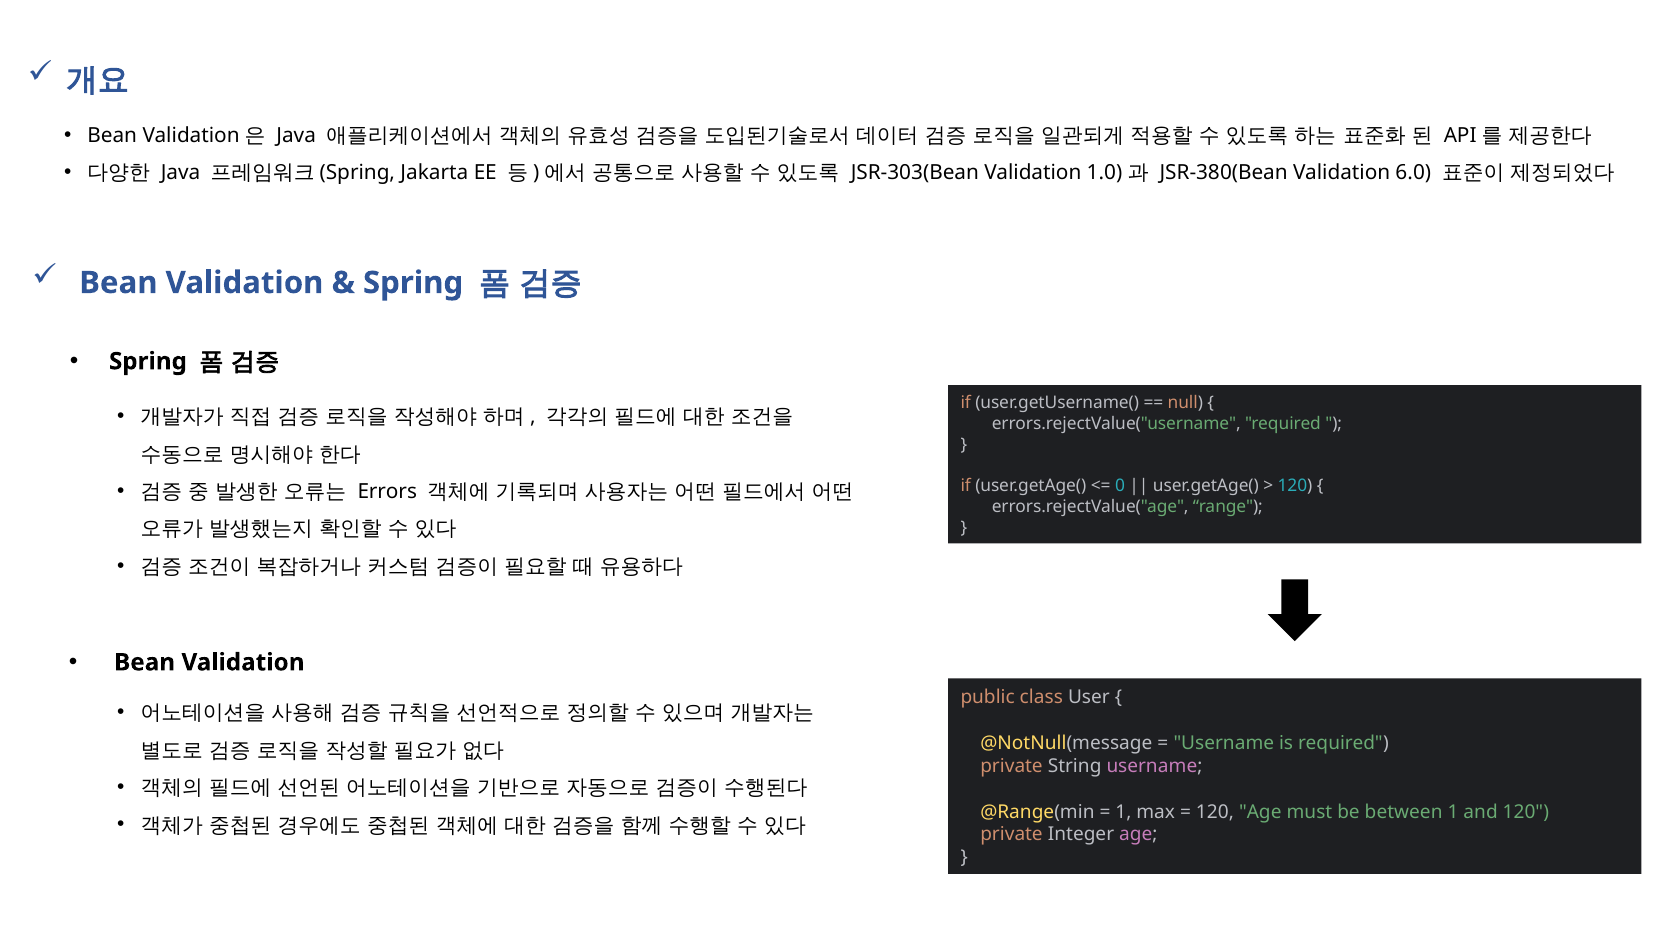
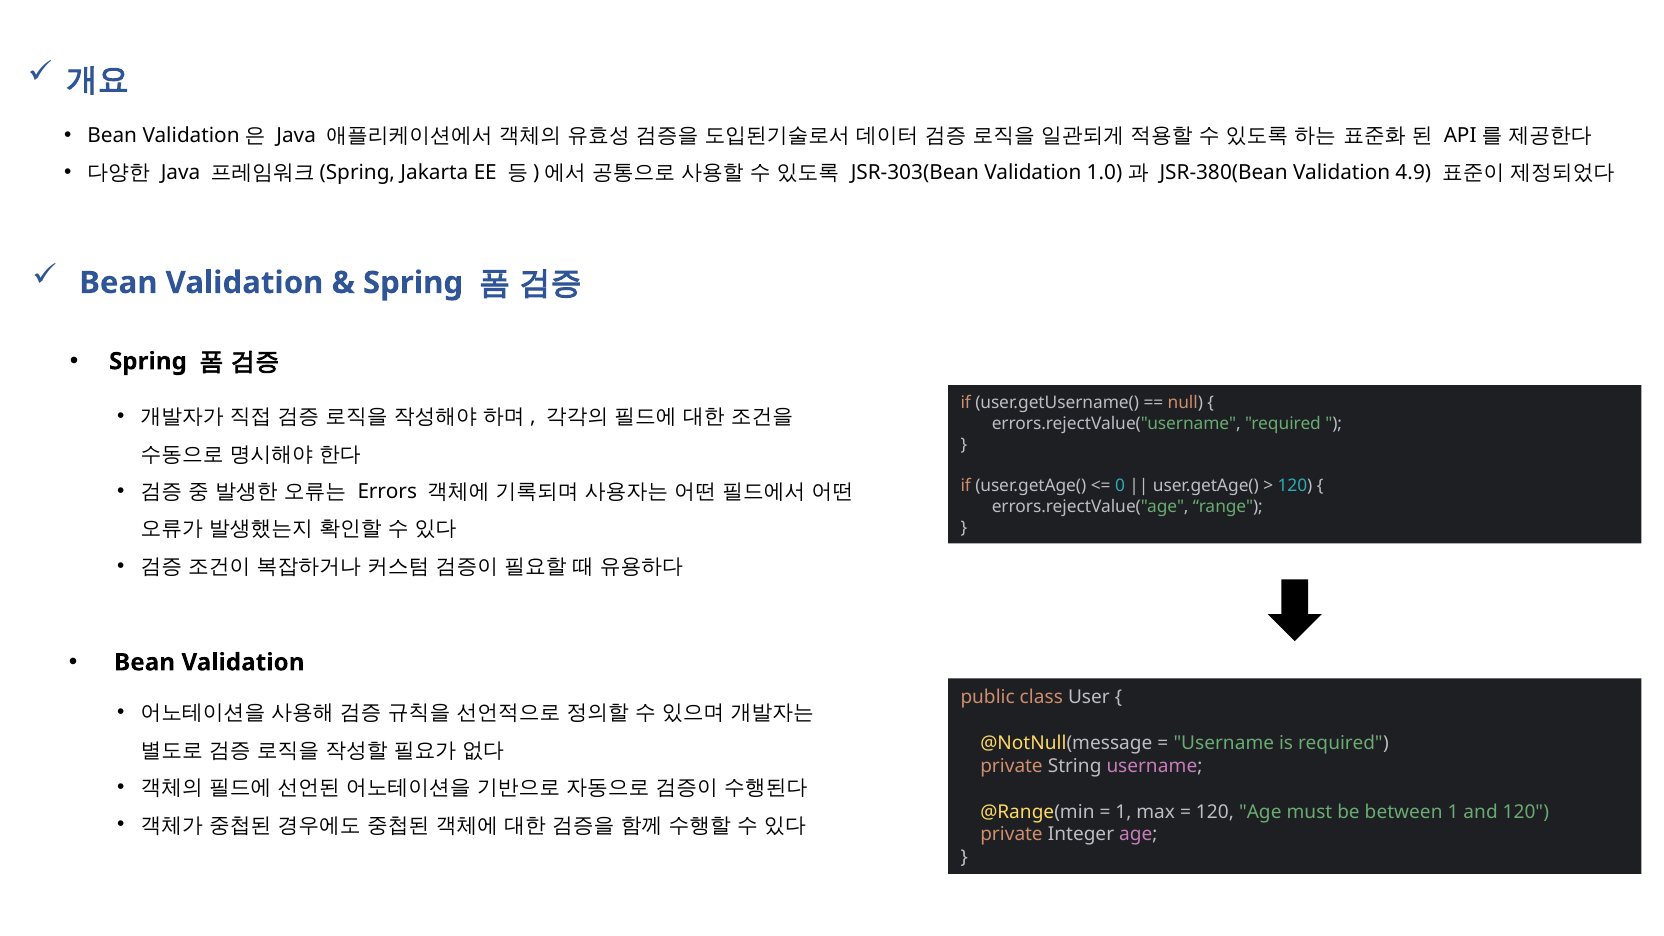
6.0: 6.0 -> 4.9 (1413, 173)
